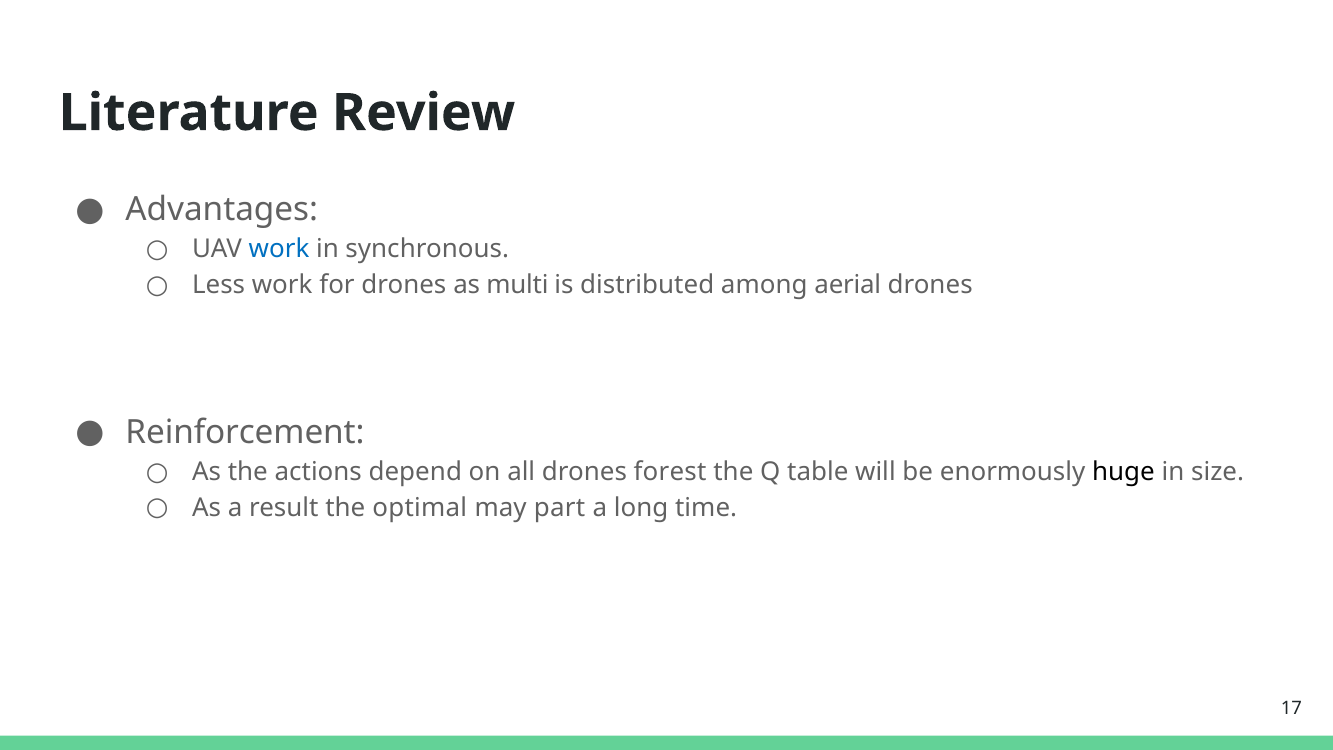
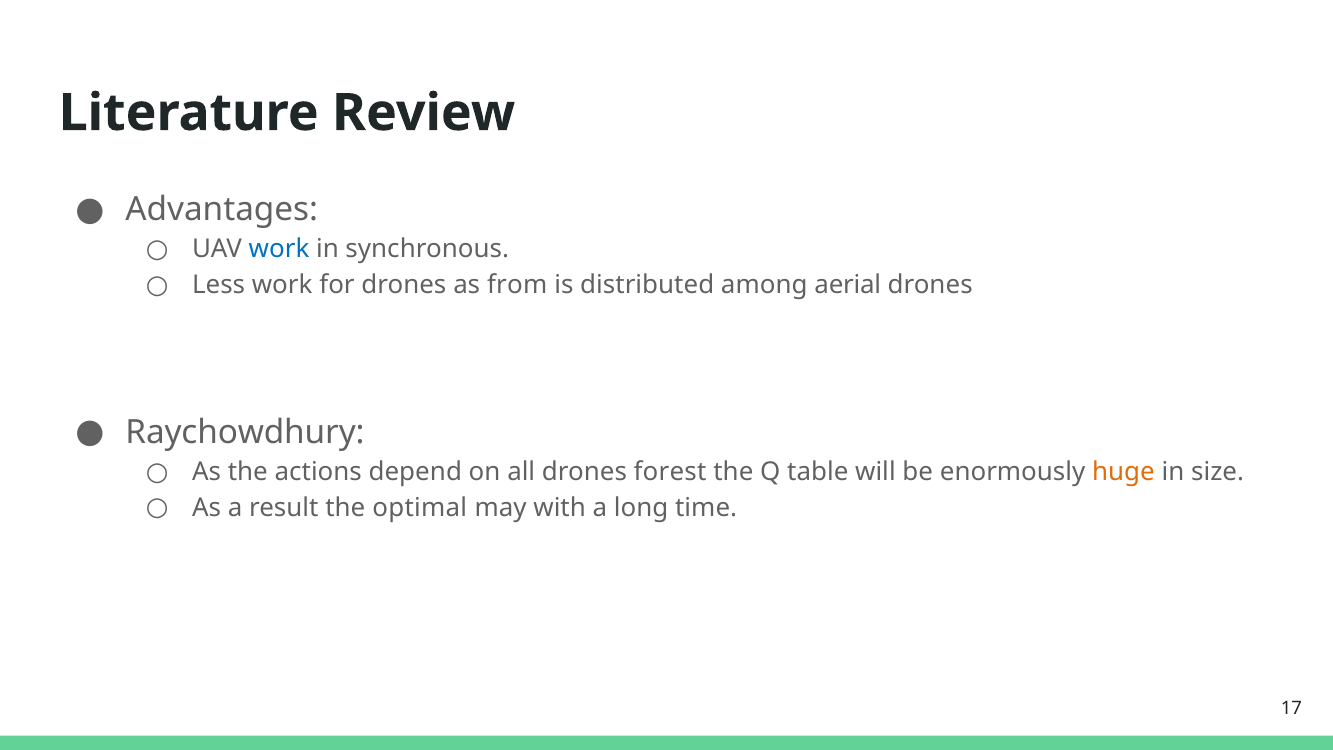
multi: multi -> from (517, 285)
Reinforcement: Reinforcement -> Raychowdhury (245, 432)
huge colour: black -> orange (1123, 472)
part: part -> with (560, 508)
